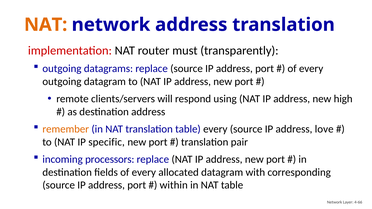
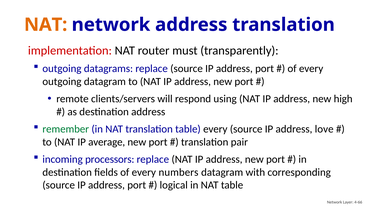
remember colour: orange -> green (66, 129)
specific: specific -> average (107, 142)
allocated: allocated -> numbers (179, 172)
within: within -> logical (174, 185)
